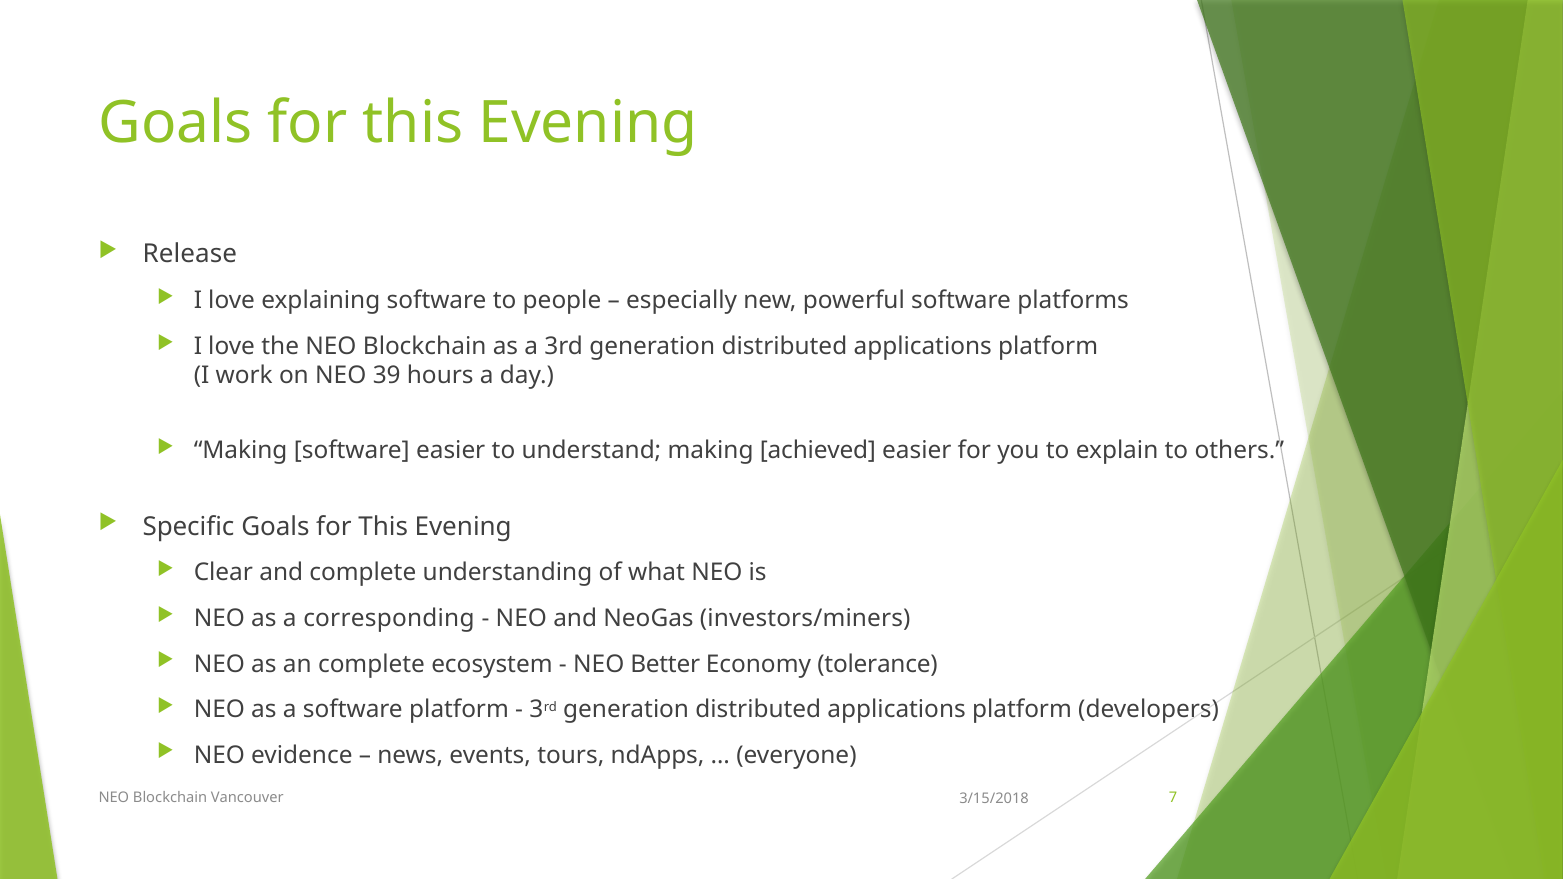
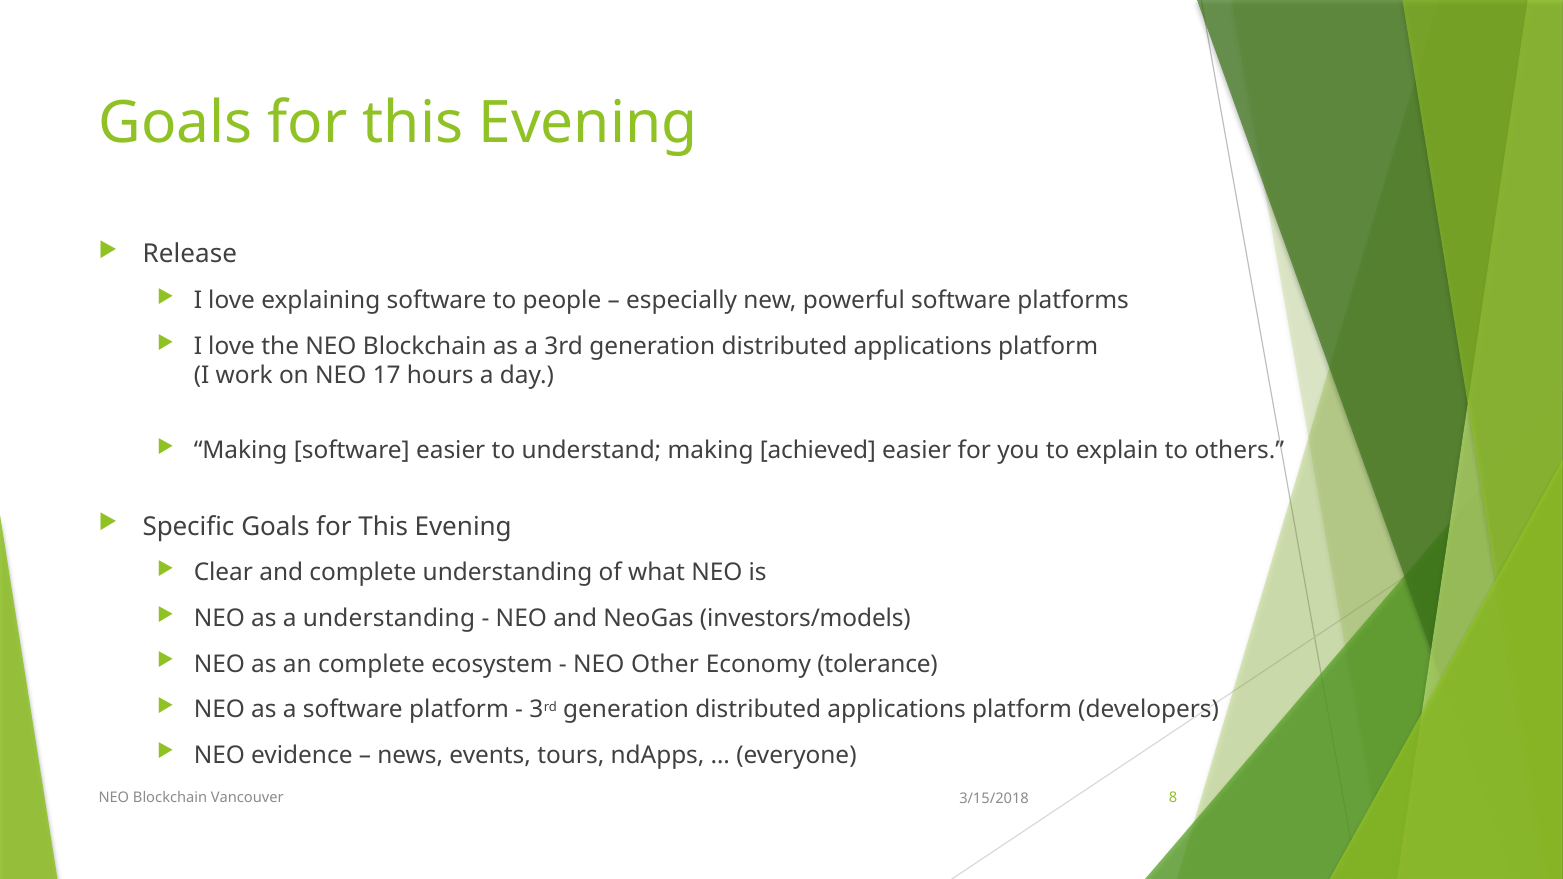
39: 39 -> 17 (387, 376)
a corresponding: corresponding -> understanding (389, 619)
investors/miners: investors/miners -> investors/models (805, 619)
Better: Better -> Other (665, 664)
7: 7 -> 8 (1173, 798)
